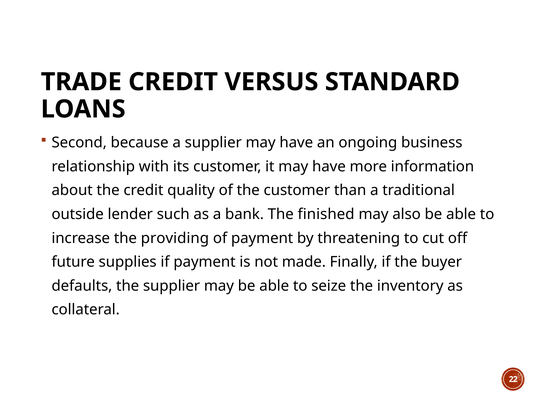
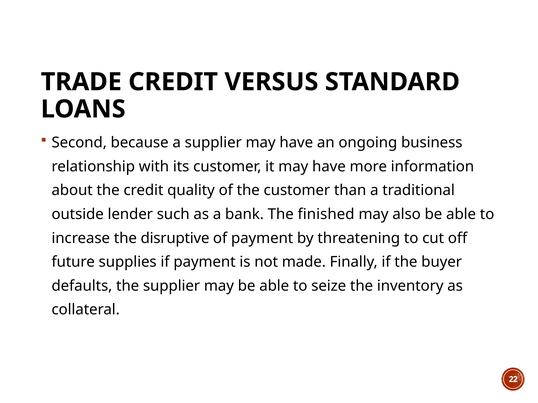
providing: providing -> disruptive (175, 238)
